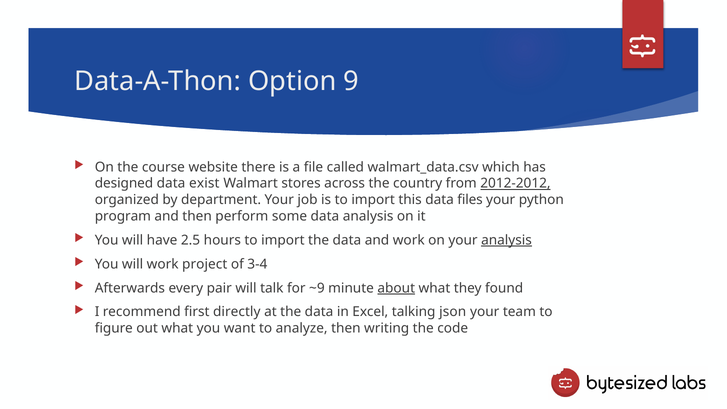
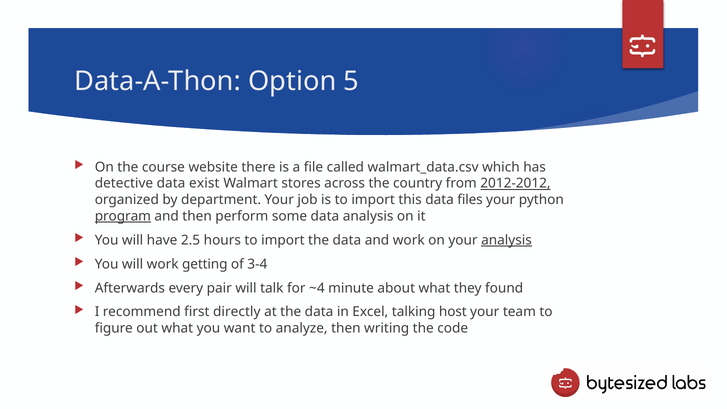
9: 9 -> 5 (351, 81)
designed: designed -> detective (124, 183)
program underline: none -> present (123, 216)
project: project -> getting (205, 264)
~9: ~9 -> ~4 (317, 288)
about underline: present -> none (396, 288)
json: json -> host (453, 312)
